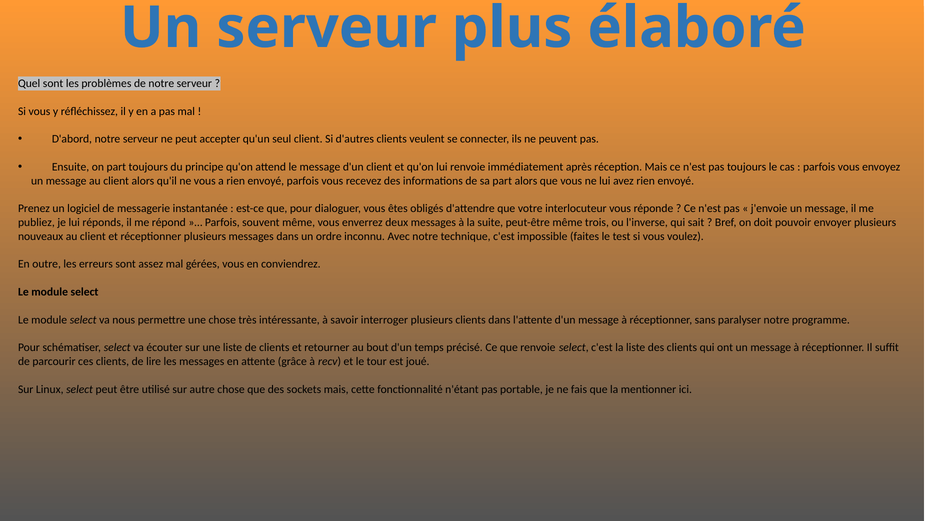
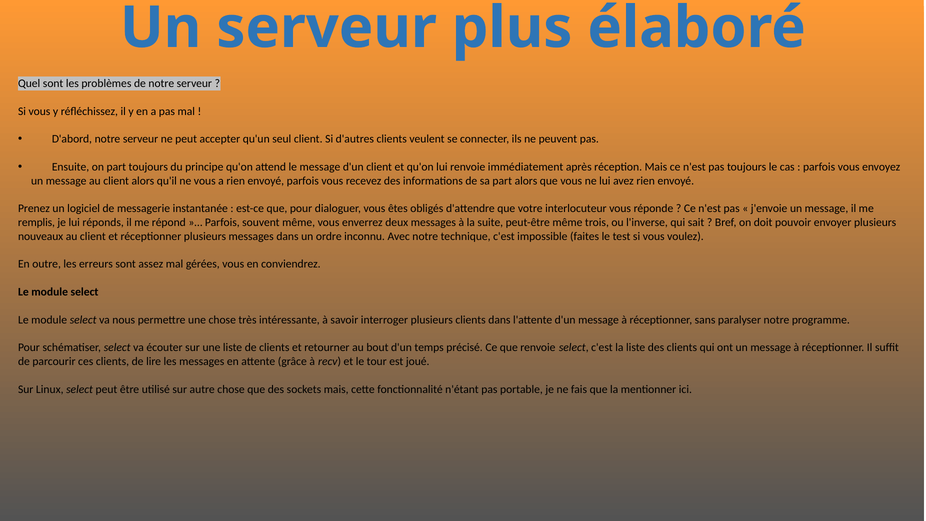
publiez: publiez -> remplis (36, 222)
